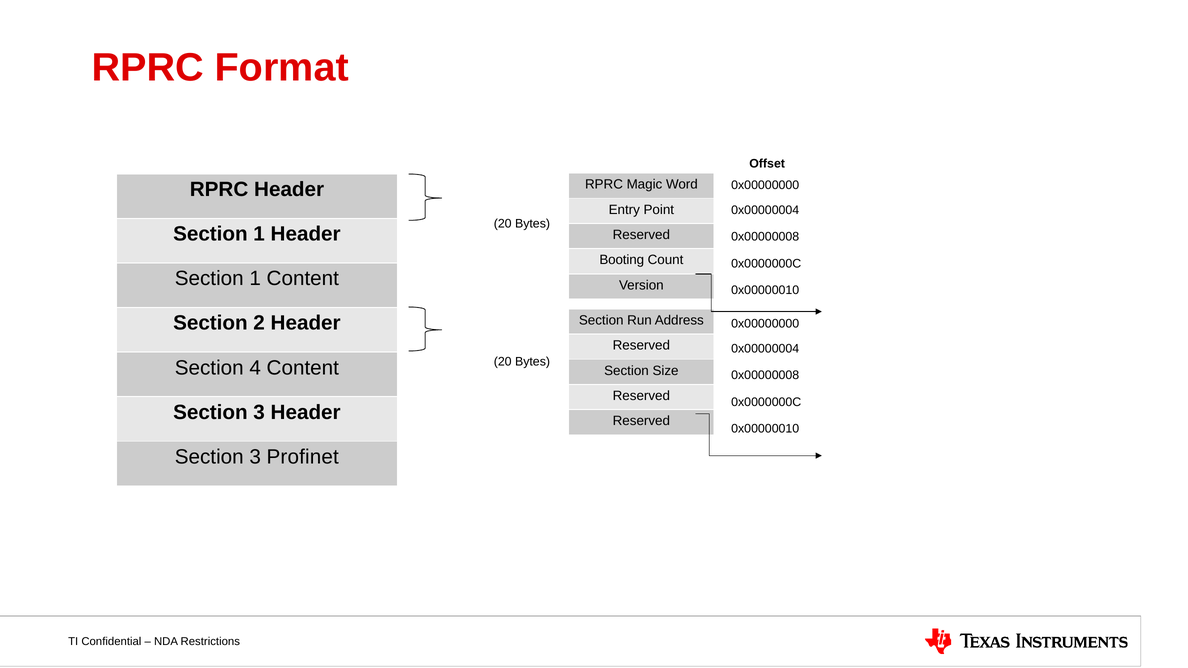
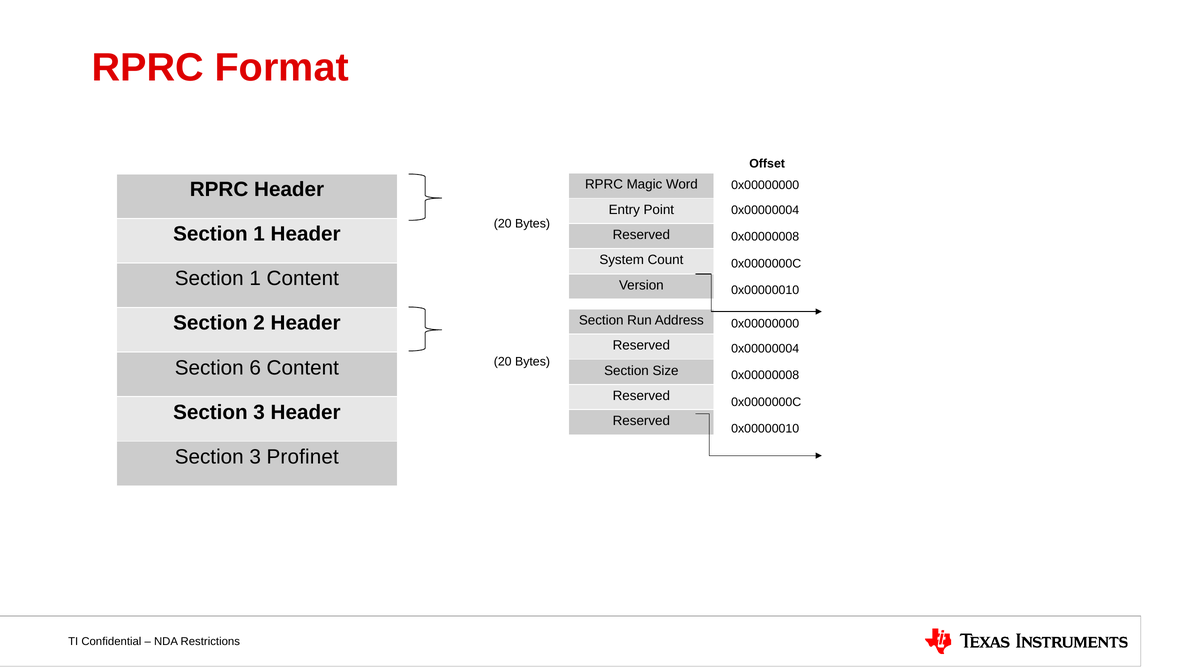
Booting: Booting -> System (622, 260)
4: 4 -> 6 (255, 368)
